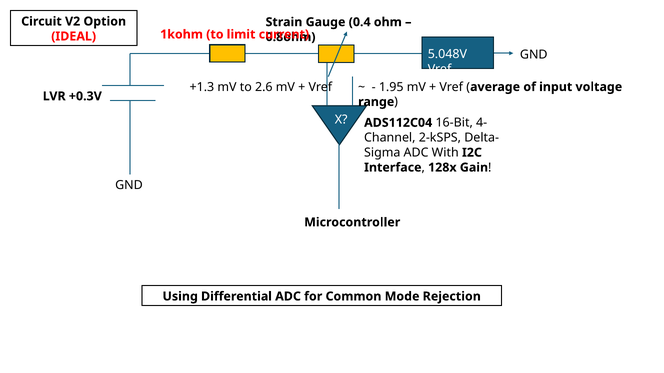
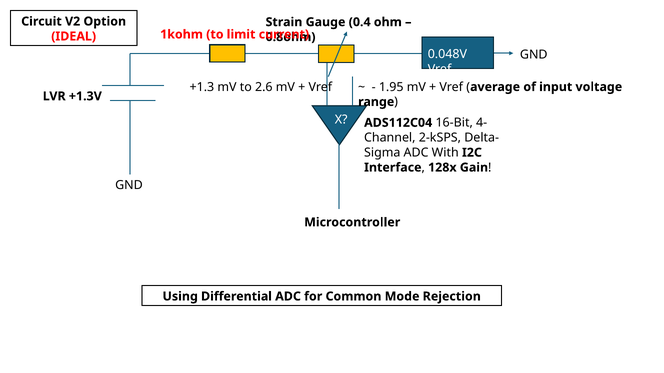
5.048V: 5.048V -> 0.048V (447, 54)
+0.3V: +0.3V -> +1.3V (85, 96)
